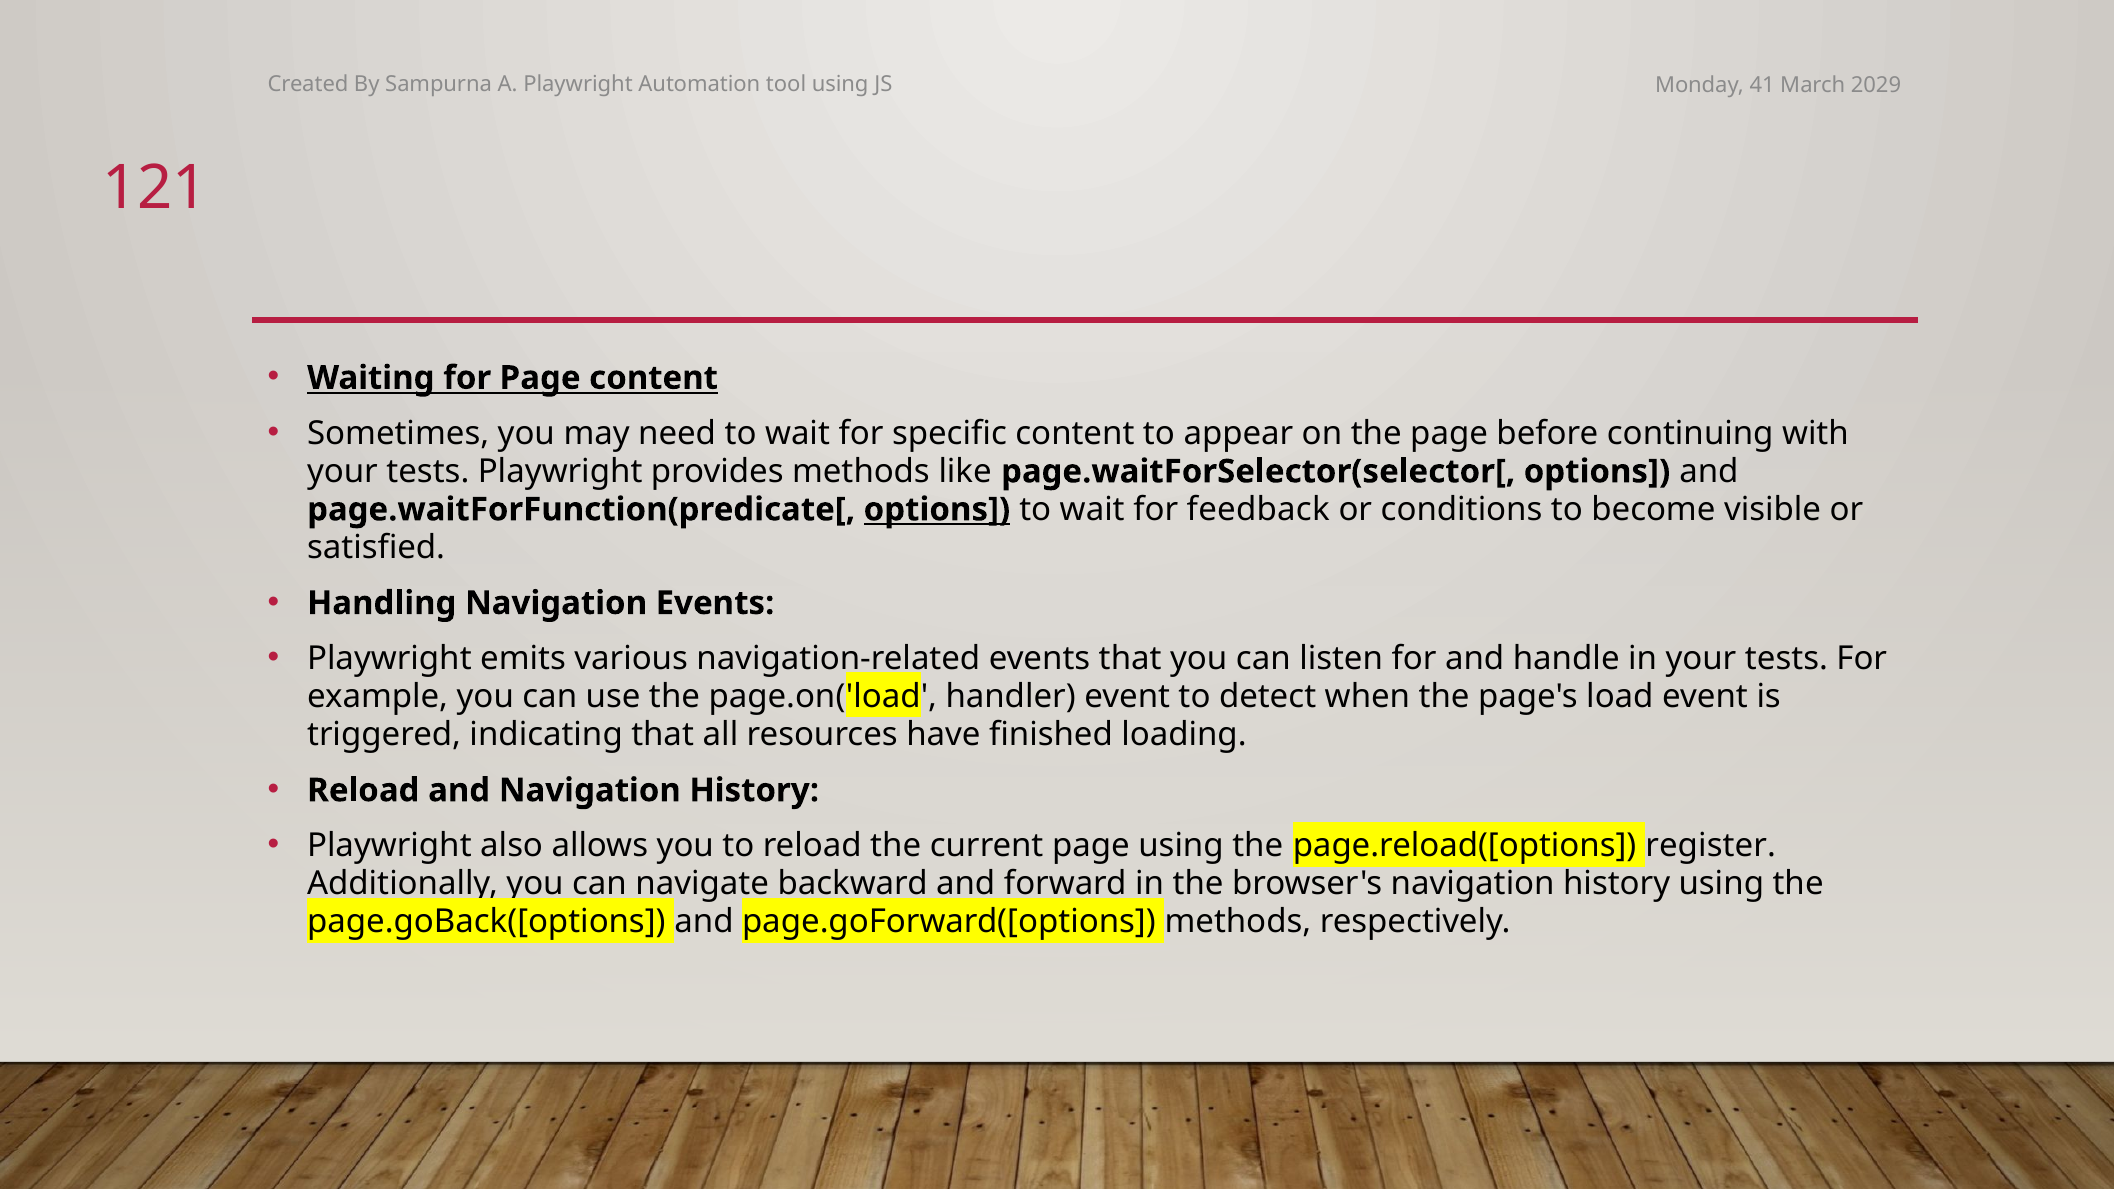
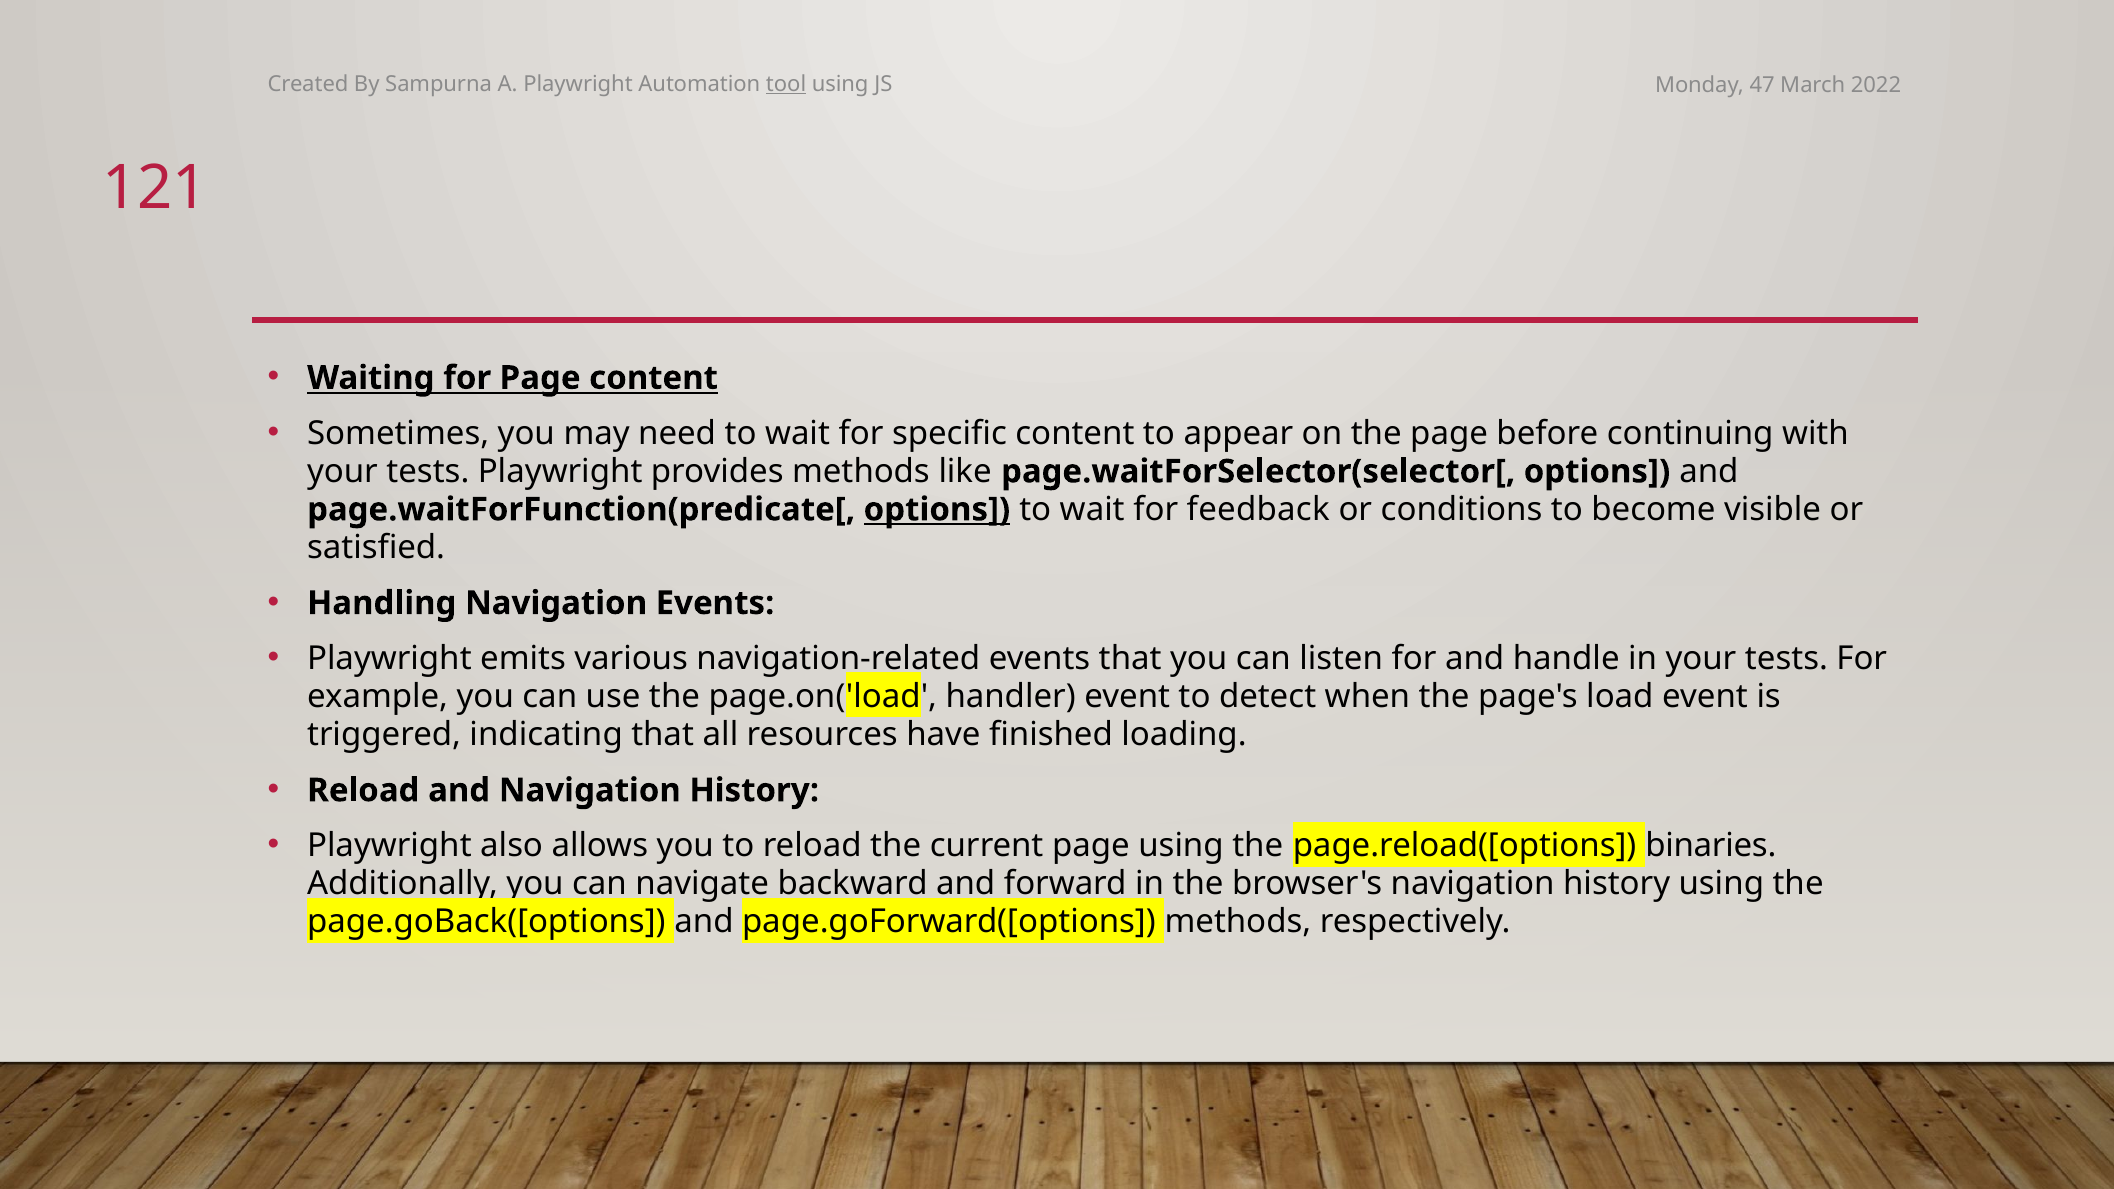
tool underline: none -> present (786, 84)
41: 41 -> 47 (1762, 86)
2029: 2029 -> 2022 (1876, 86)
register: register -> binaries (1711, 846)
